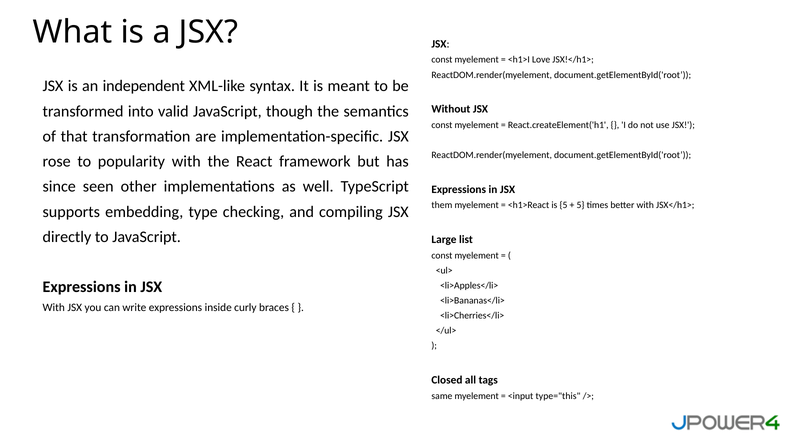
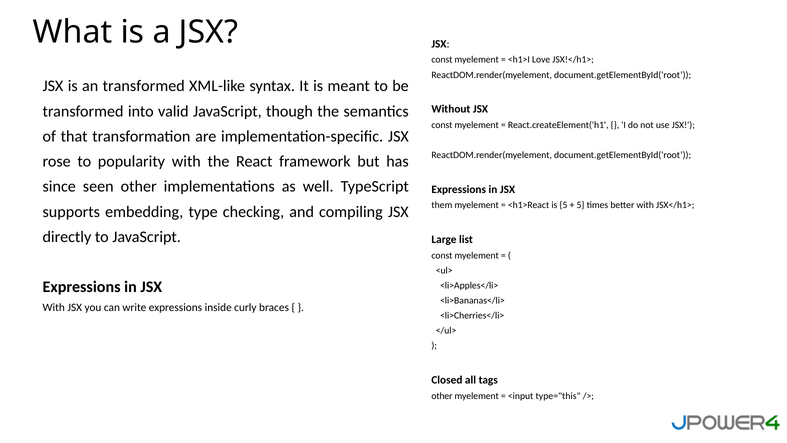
an independent: independent -> transformed (144, 86)
same: same -> other (442, 396)
